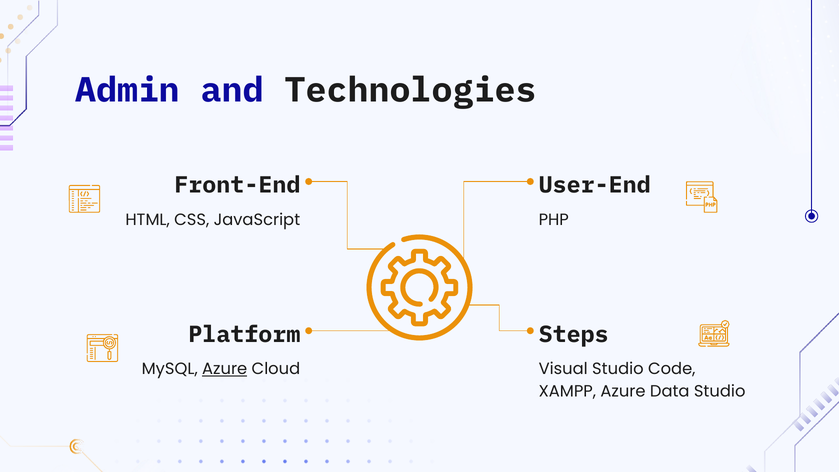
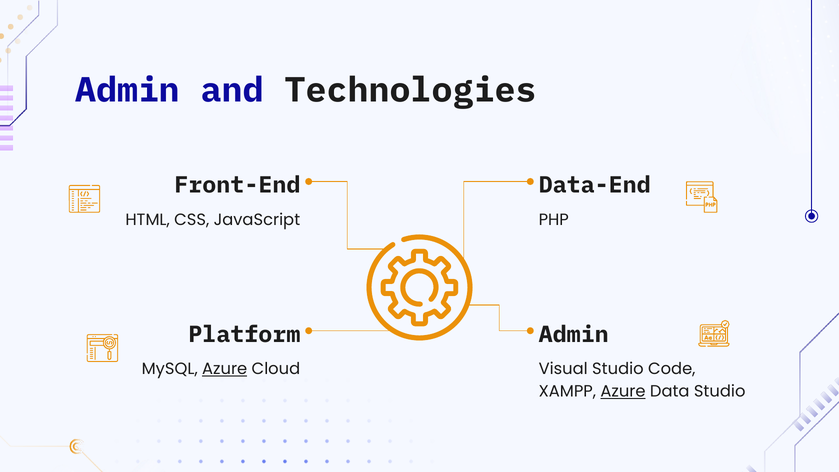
User-End: User-End -> Data-End (595, 185)
Steps: Steps -> Admin (574, 334)
Azure underline: none -> present (623, 392)
